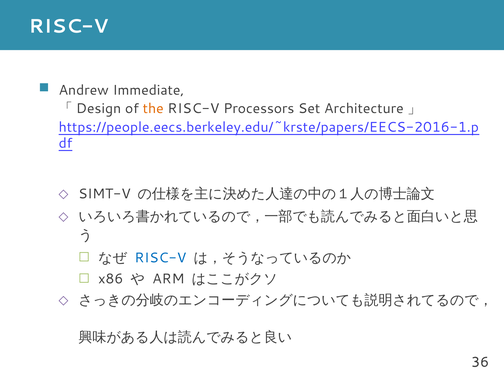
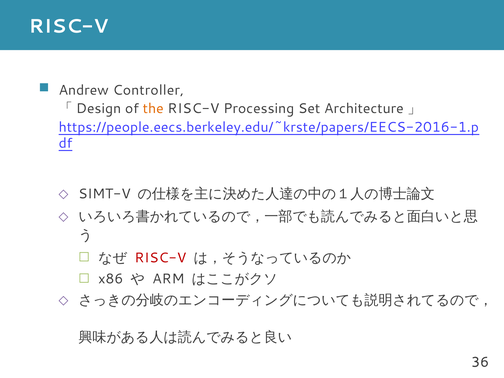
Immediate: Immediate -> Controller (148, 90)
Processors: Processors -> Processing (259, 109)
RISC-V colour: blue -> red (160, 258)
